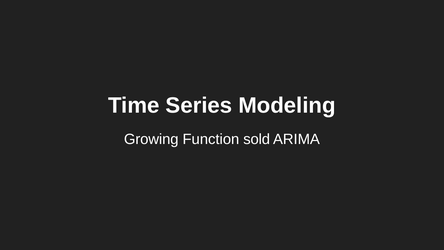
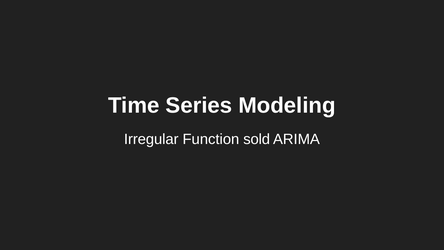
Growing: Growing -> Irregular (151, 139)
